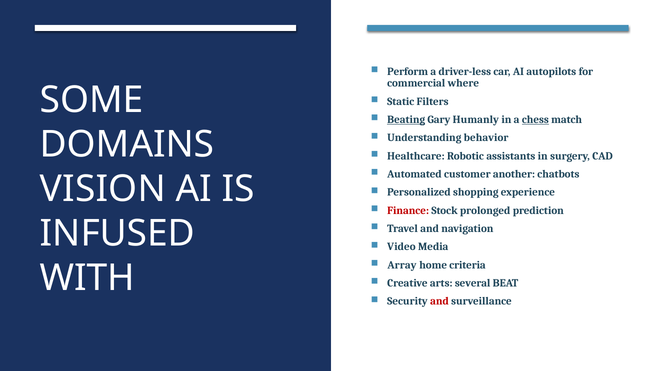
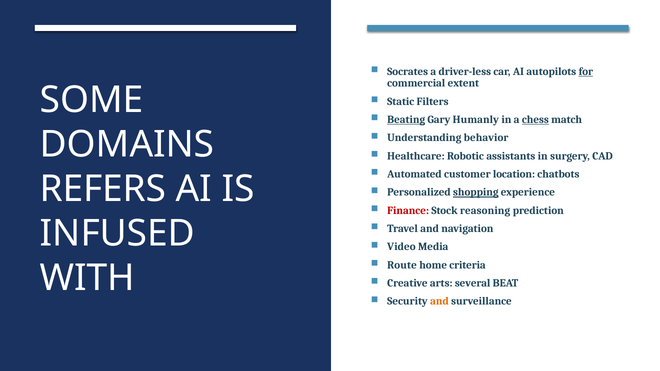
Perform: Perform -> Socrates (408, 71)
for underline: none -> present (586, 71)
where: where -> extent (463, 83)
another: another -> location (514, 174)
VISION: VISION -> REFERS (103, 189)
shopping underline: none -> present (476, 192)
prolonged: prolonged -> reasoning (485, 211)
Array: Array -> Route (402, 265)
and colour: red -> orange (439, 301)
